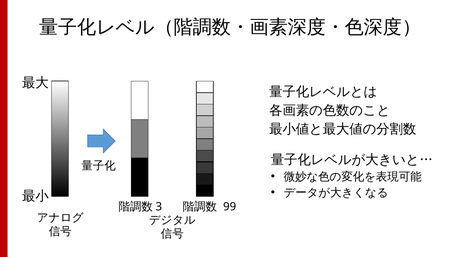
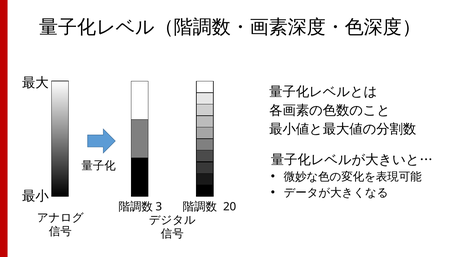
99: 99 -> 20 (230, 207)
